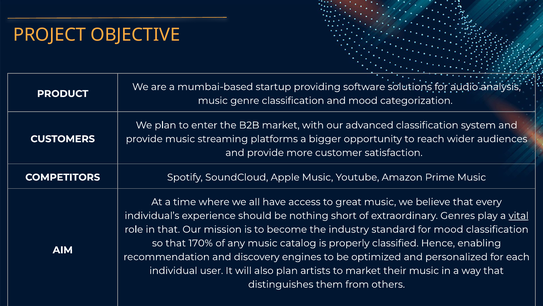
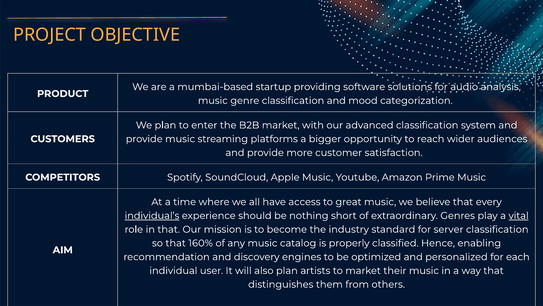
individual’s underline: none -> present (152, 215)
for mood: mood -> server (449, 229)
170%: 170% -> 160% (201, 243)
